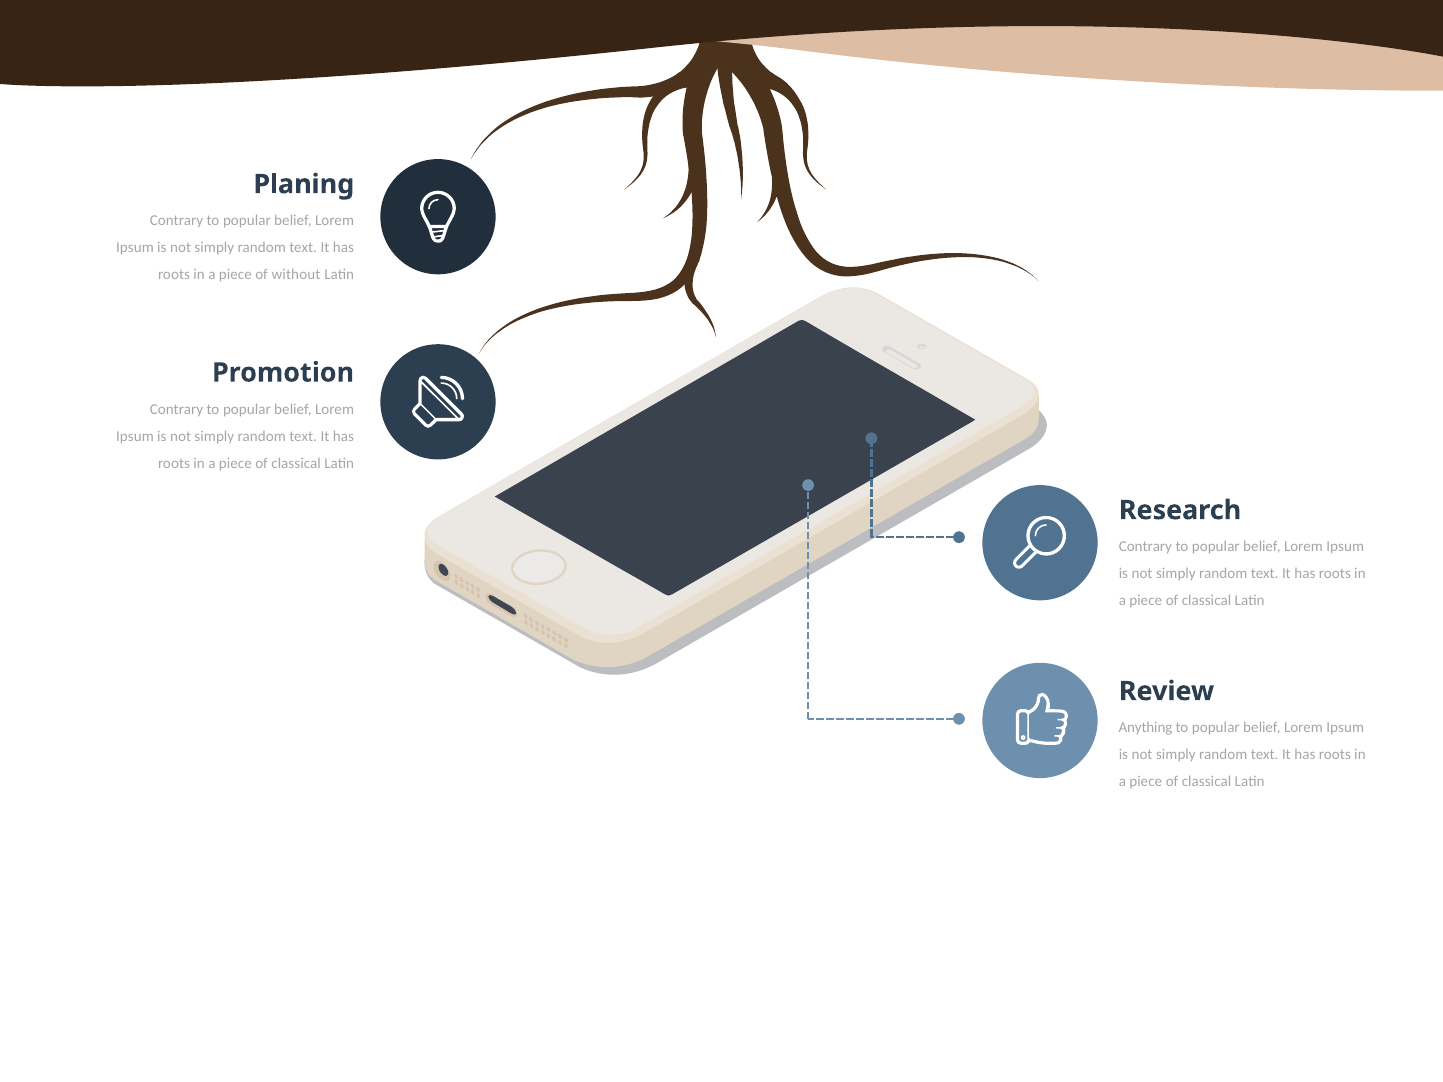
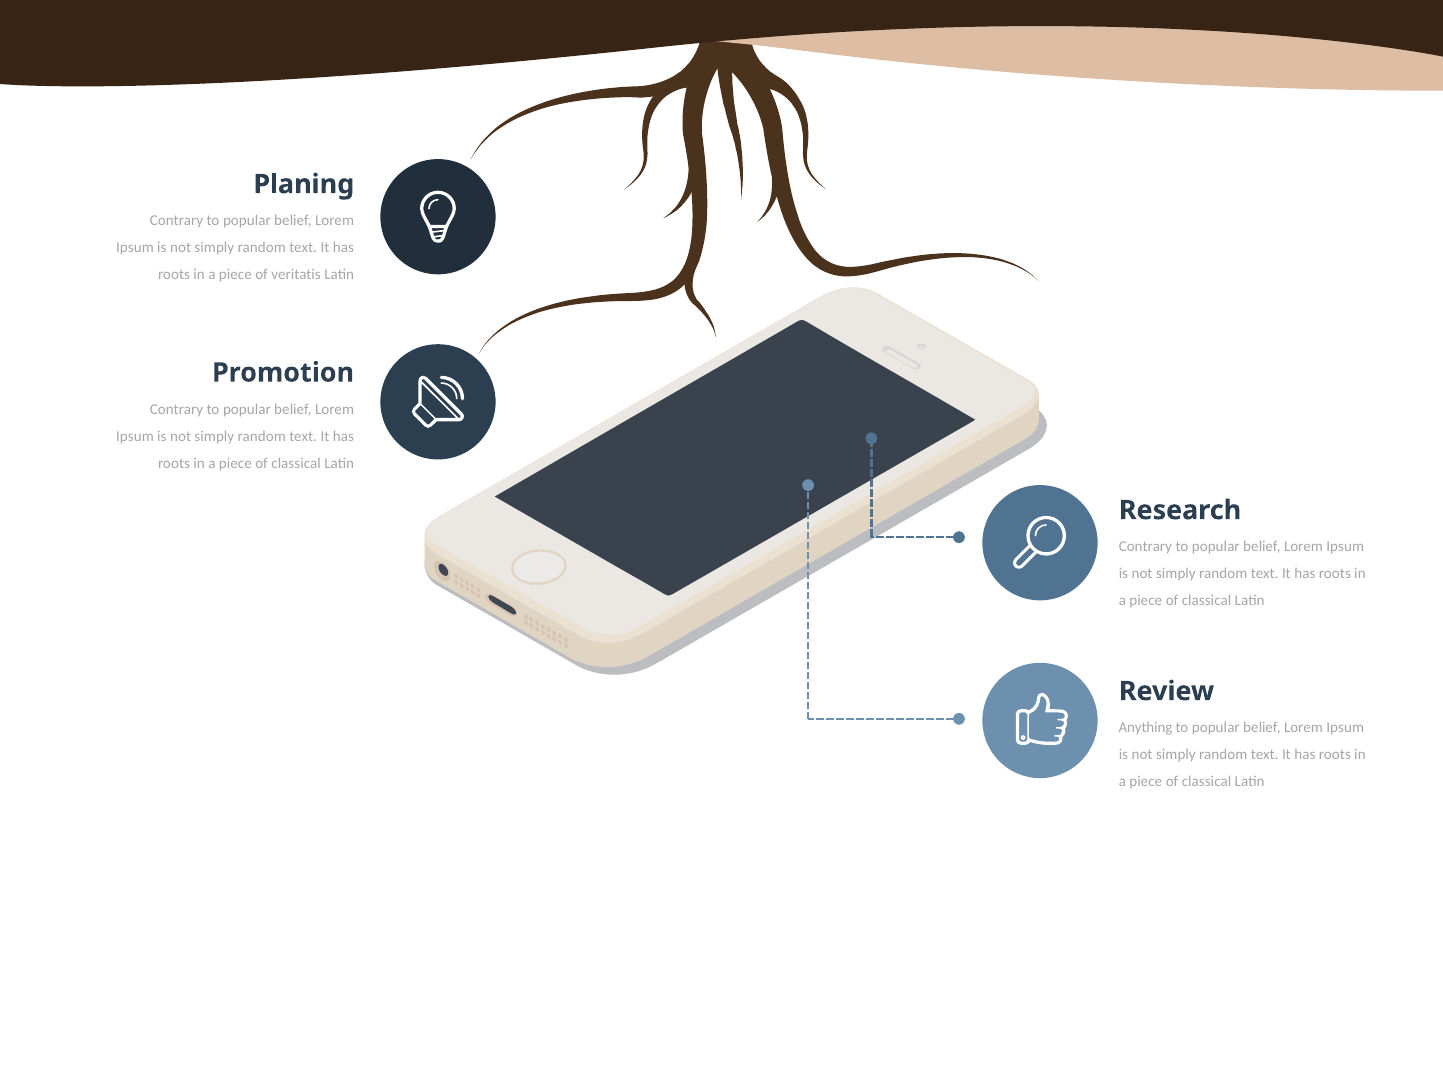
without: without -> veritatis (296, 275)
